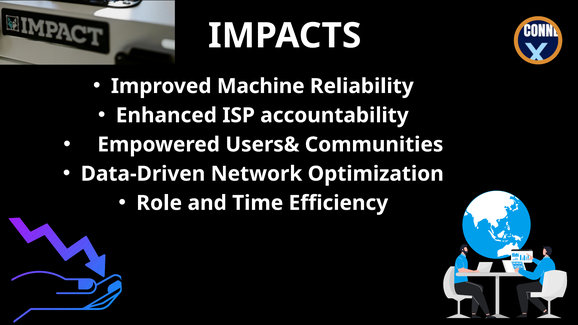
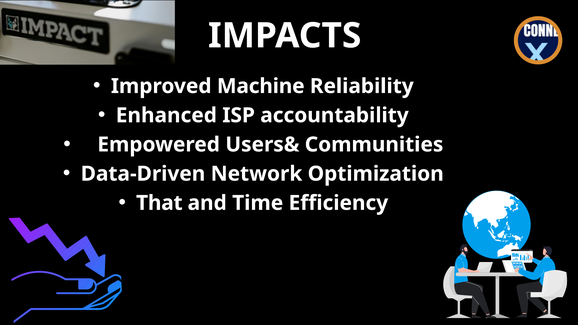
Role: Role -> That (159, 203)
